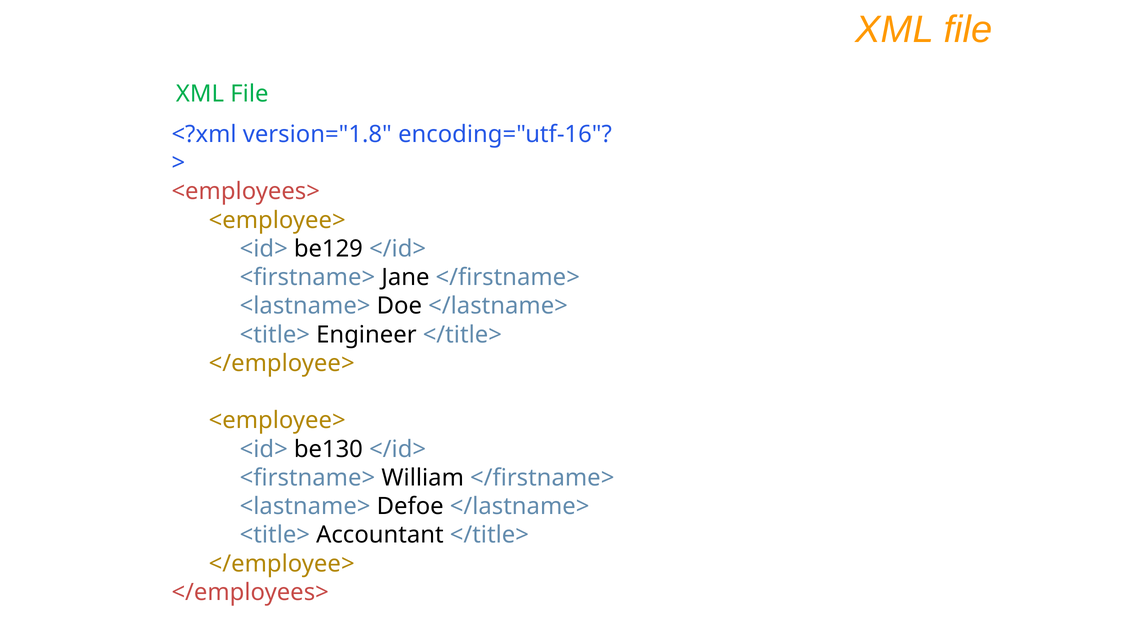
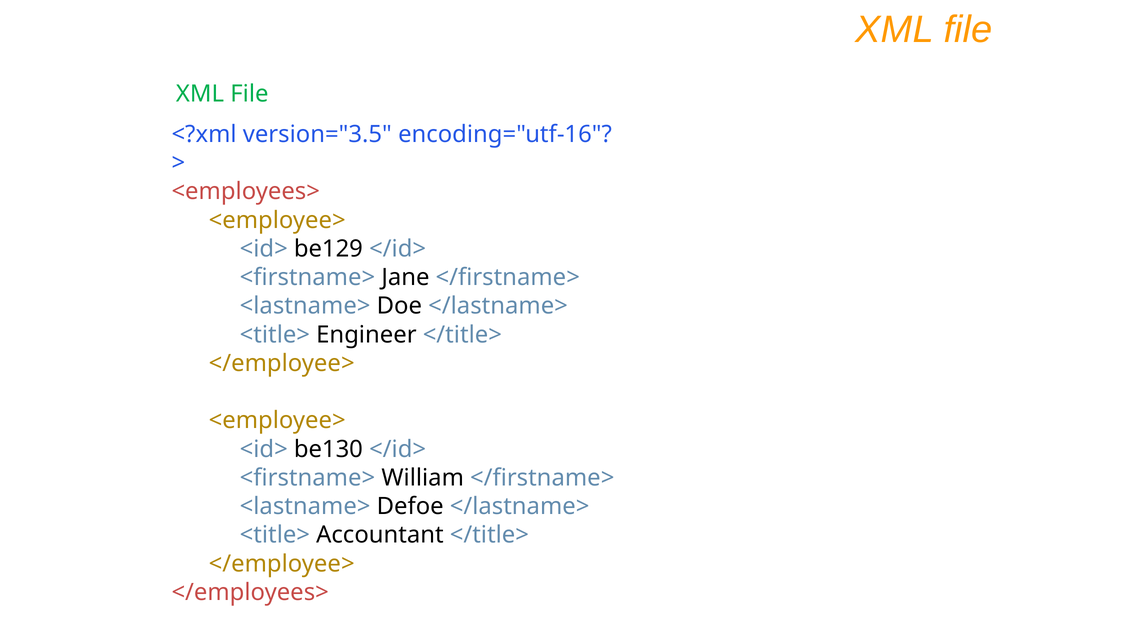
version="1.8: version="1.8 -> version="3.5 (317, 134)
